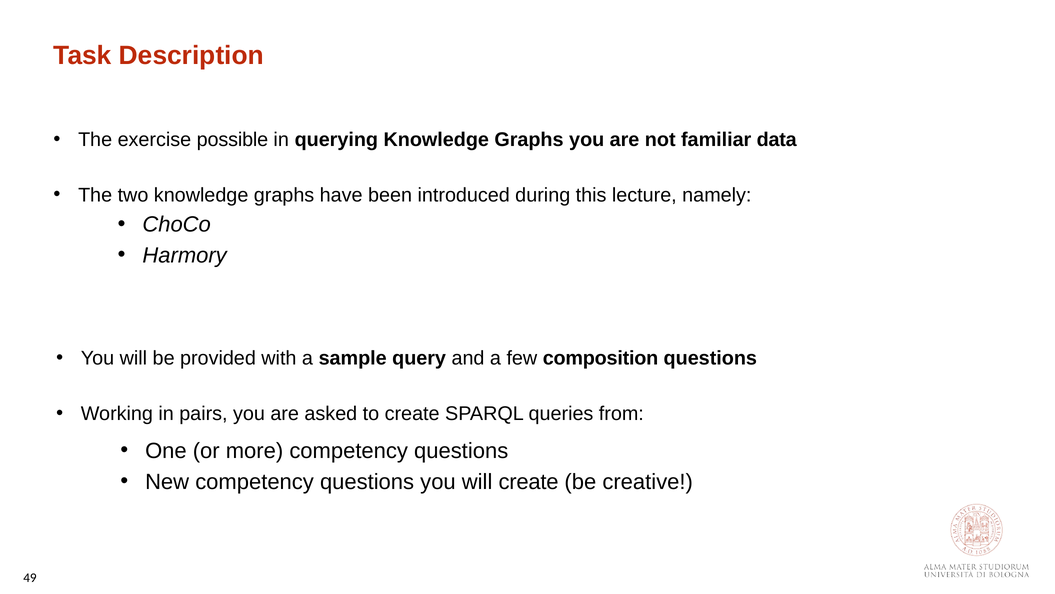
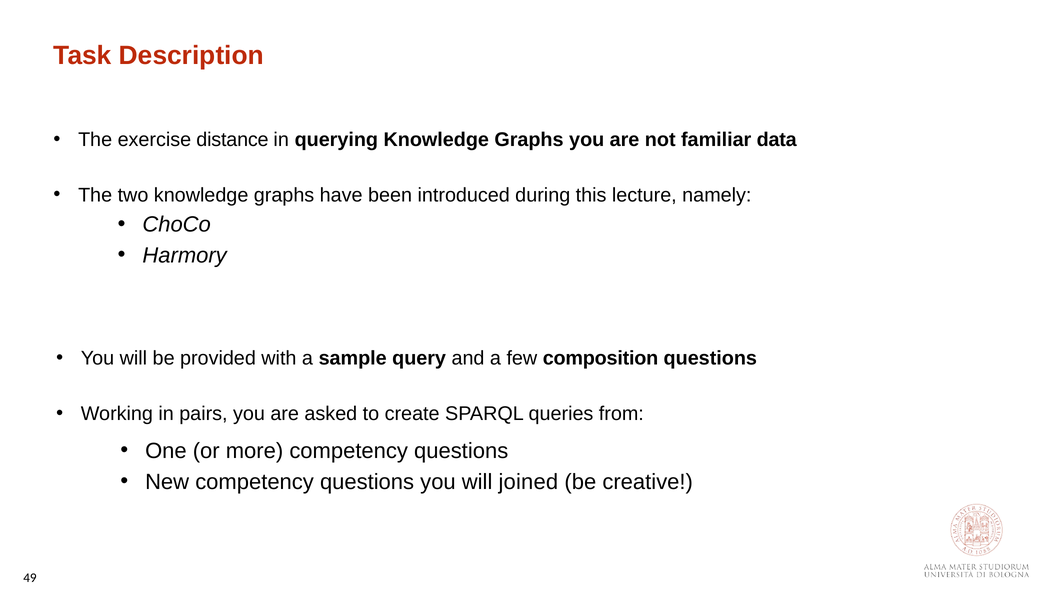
possible: possible -> distance (232, 139)
will create: create -> joined (528, 481)
